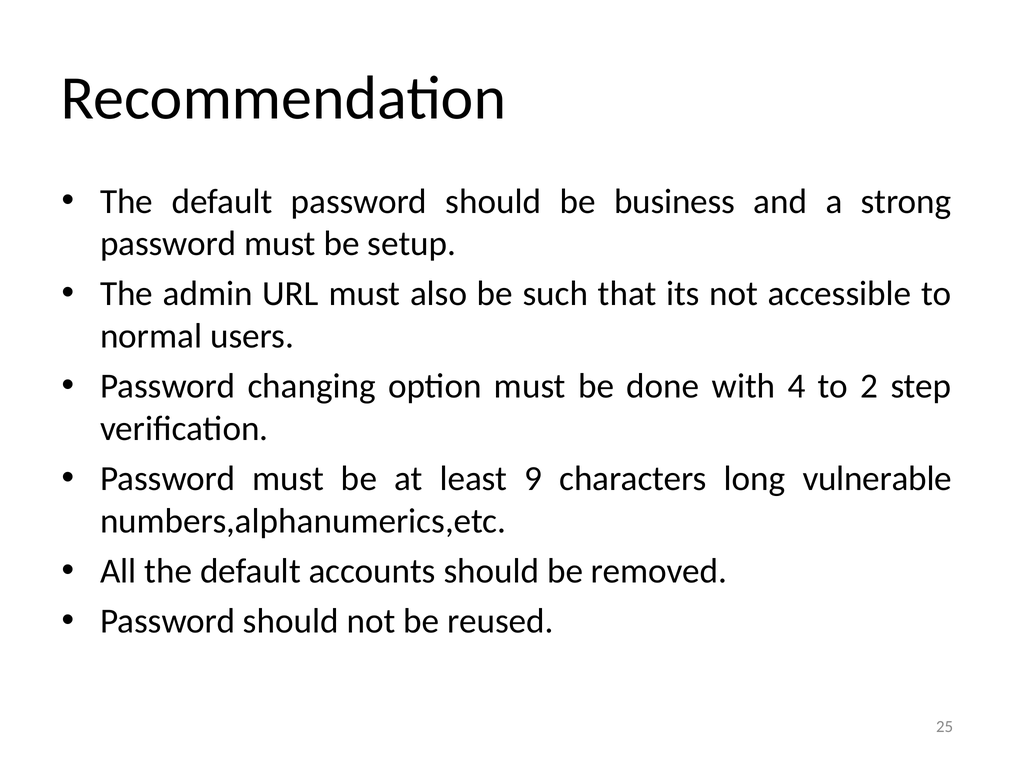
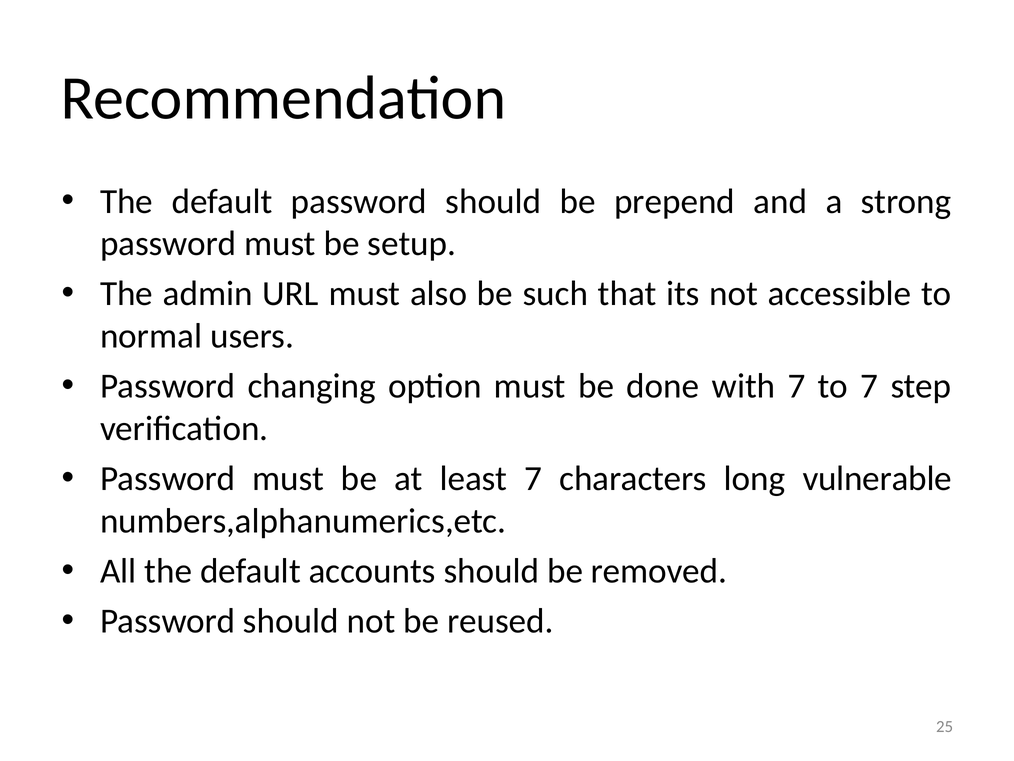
business: business -> prepend (674, 201)
with 4: 4 -> 7 (797, 386)
to 2: 2 -> 7 (869, 386)
least 9: 9 -> 7 (533, 478)
